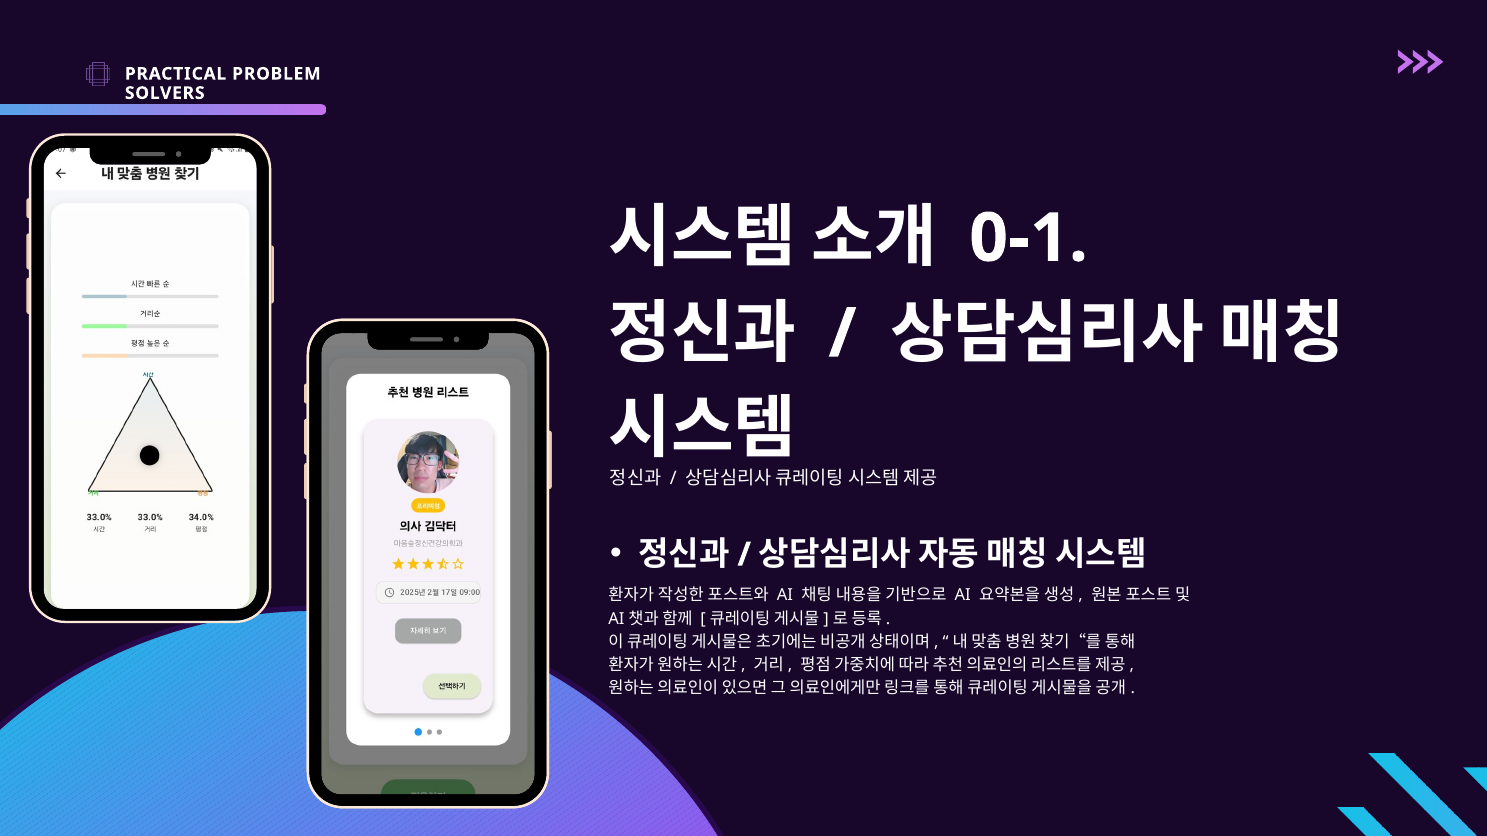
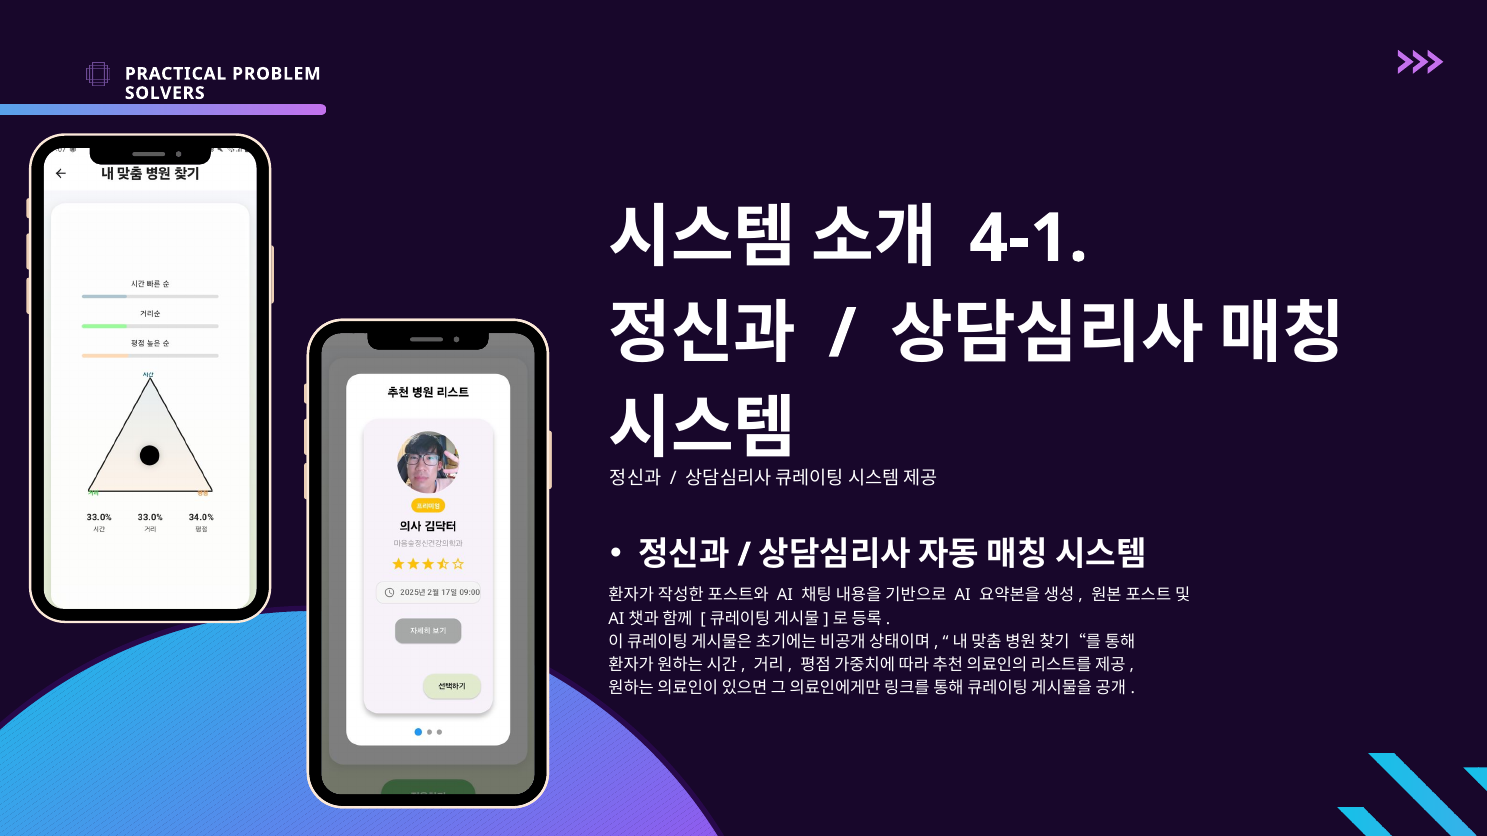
0-1: 0-1 -> 4-1 (1029, 239)
